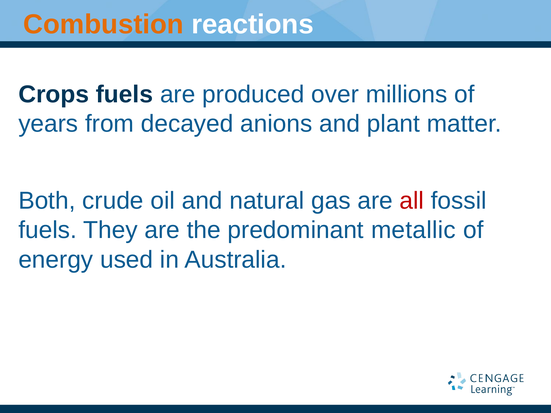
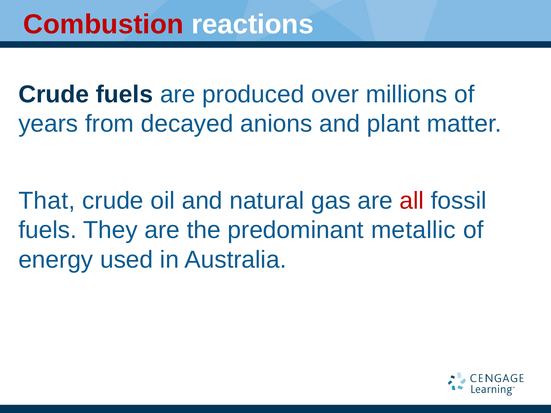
Combustion colour: orange -> red (103, 24)
Crops: Crops -> Crude (54, 94)
Both: Both -> That (47, 201)
